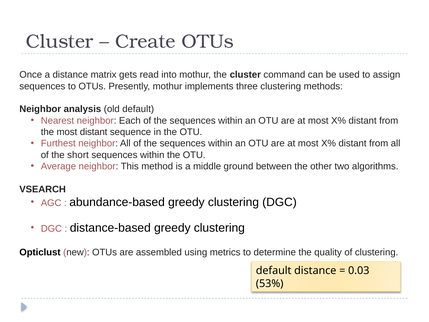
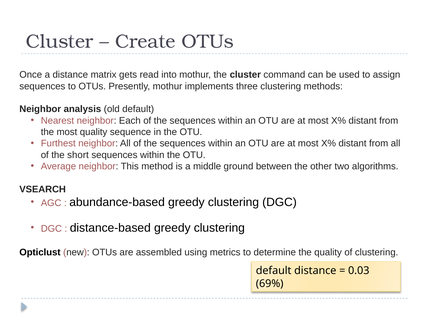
most distant: distant -> quality (94, 132)
53%: 53% -> 69% (270, 283)
